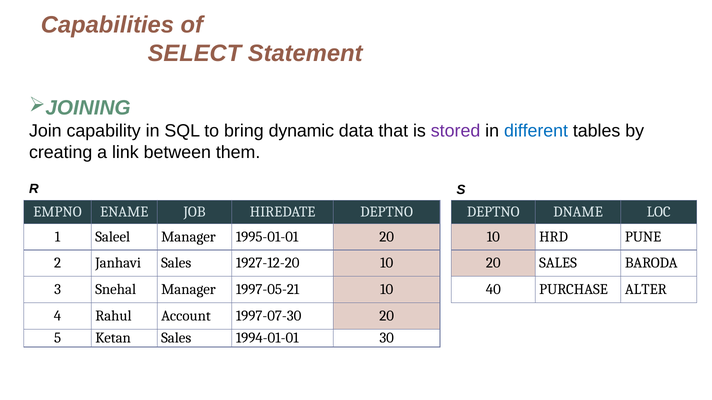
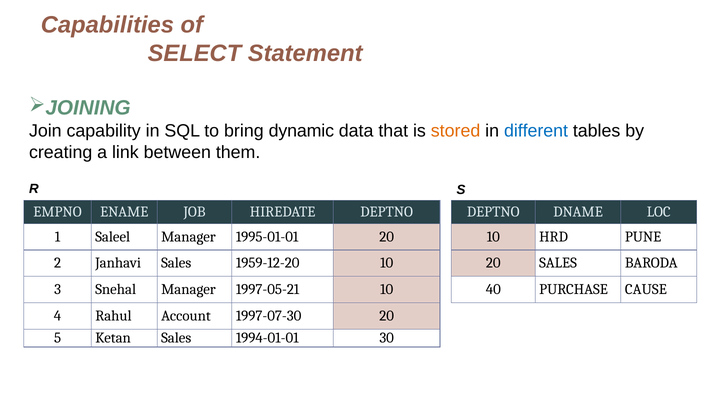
stored colour: purple -> orange (456, 131)
1927-12-20: 1927-12-20 -> 1959-12-20 (268, 263)
ALTER: ALTER -> CAUSE (646, 290)
